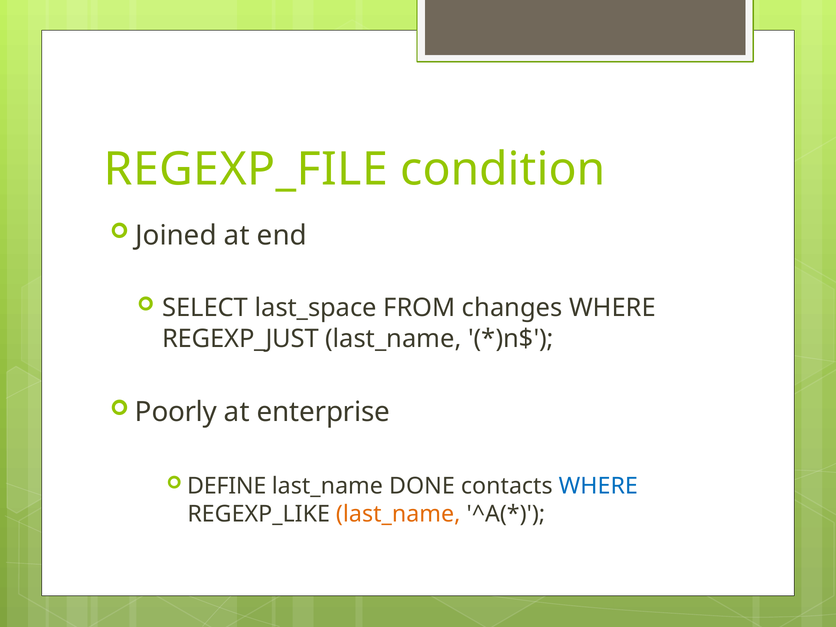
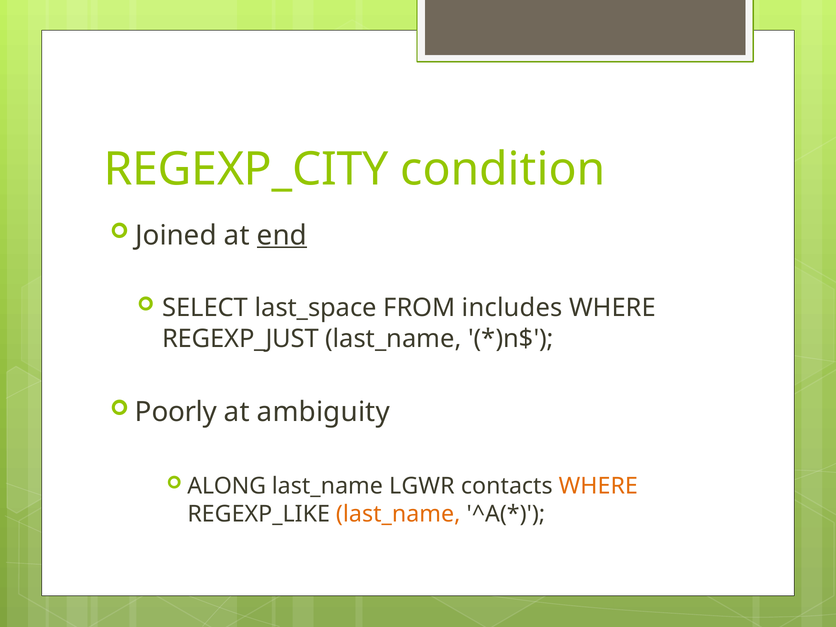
REGEXP_FILE: REGEXP_FILE -> REGEXP_CITY (246, 170)
end underline: none -> present (282, 235)
changes: changes -> includes (512, 308)
enterprise: enterprise -> ambiguity (323, 412)
DEFINE: DEFINE -> ALONG (227, 486)
DONE: DONE -> LGWR (422, 486)
WHERE colour: blue -> orange (598, 486)
